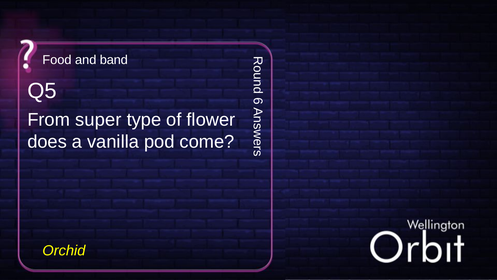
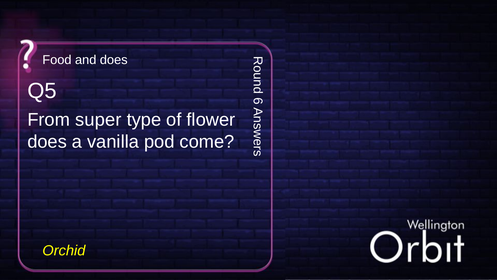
and band: band -> does (114, 60)
